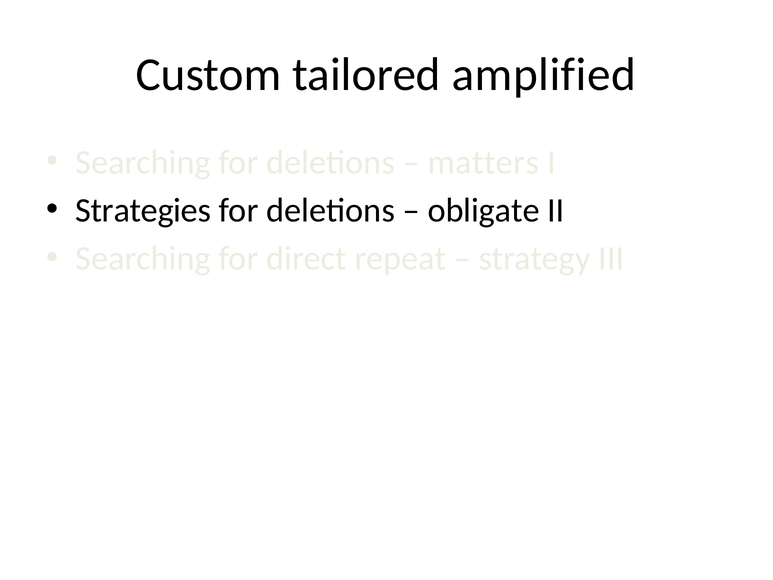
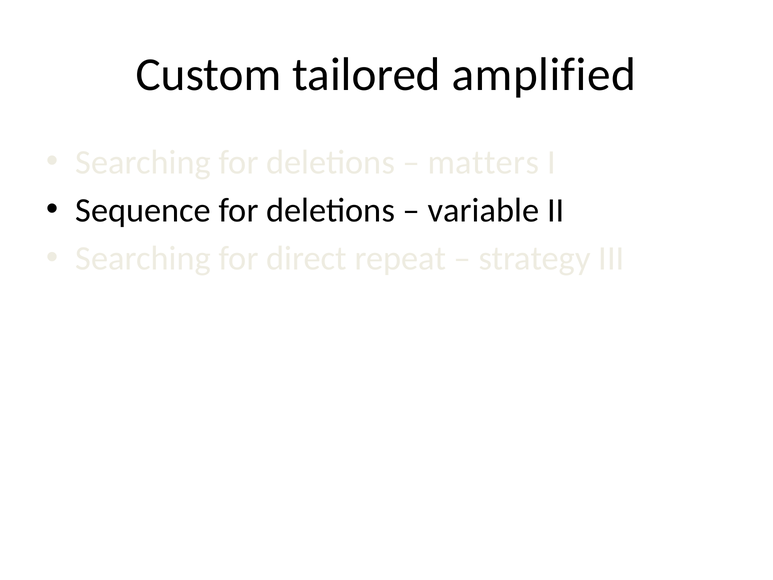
Strategies: Strategies -> Sequence (143, 210)
obligate: obligate -> variable (484, 210)
